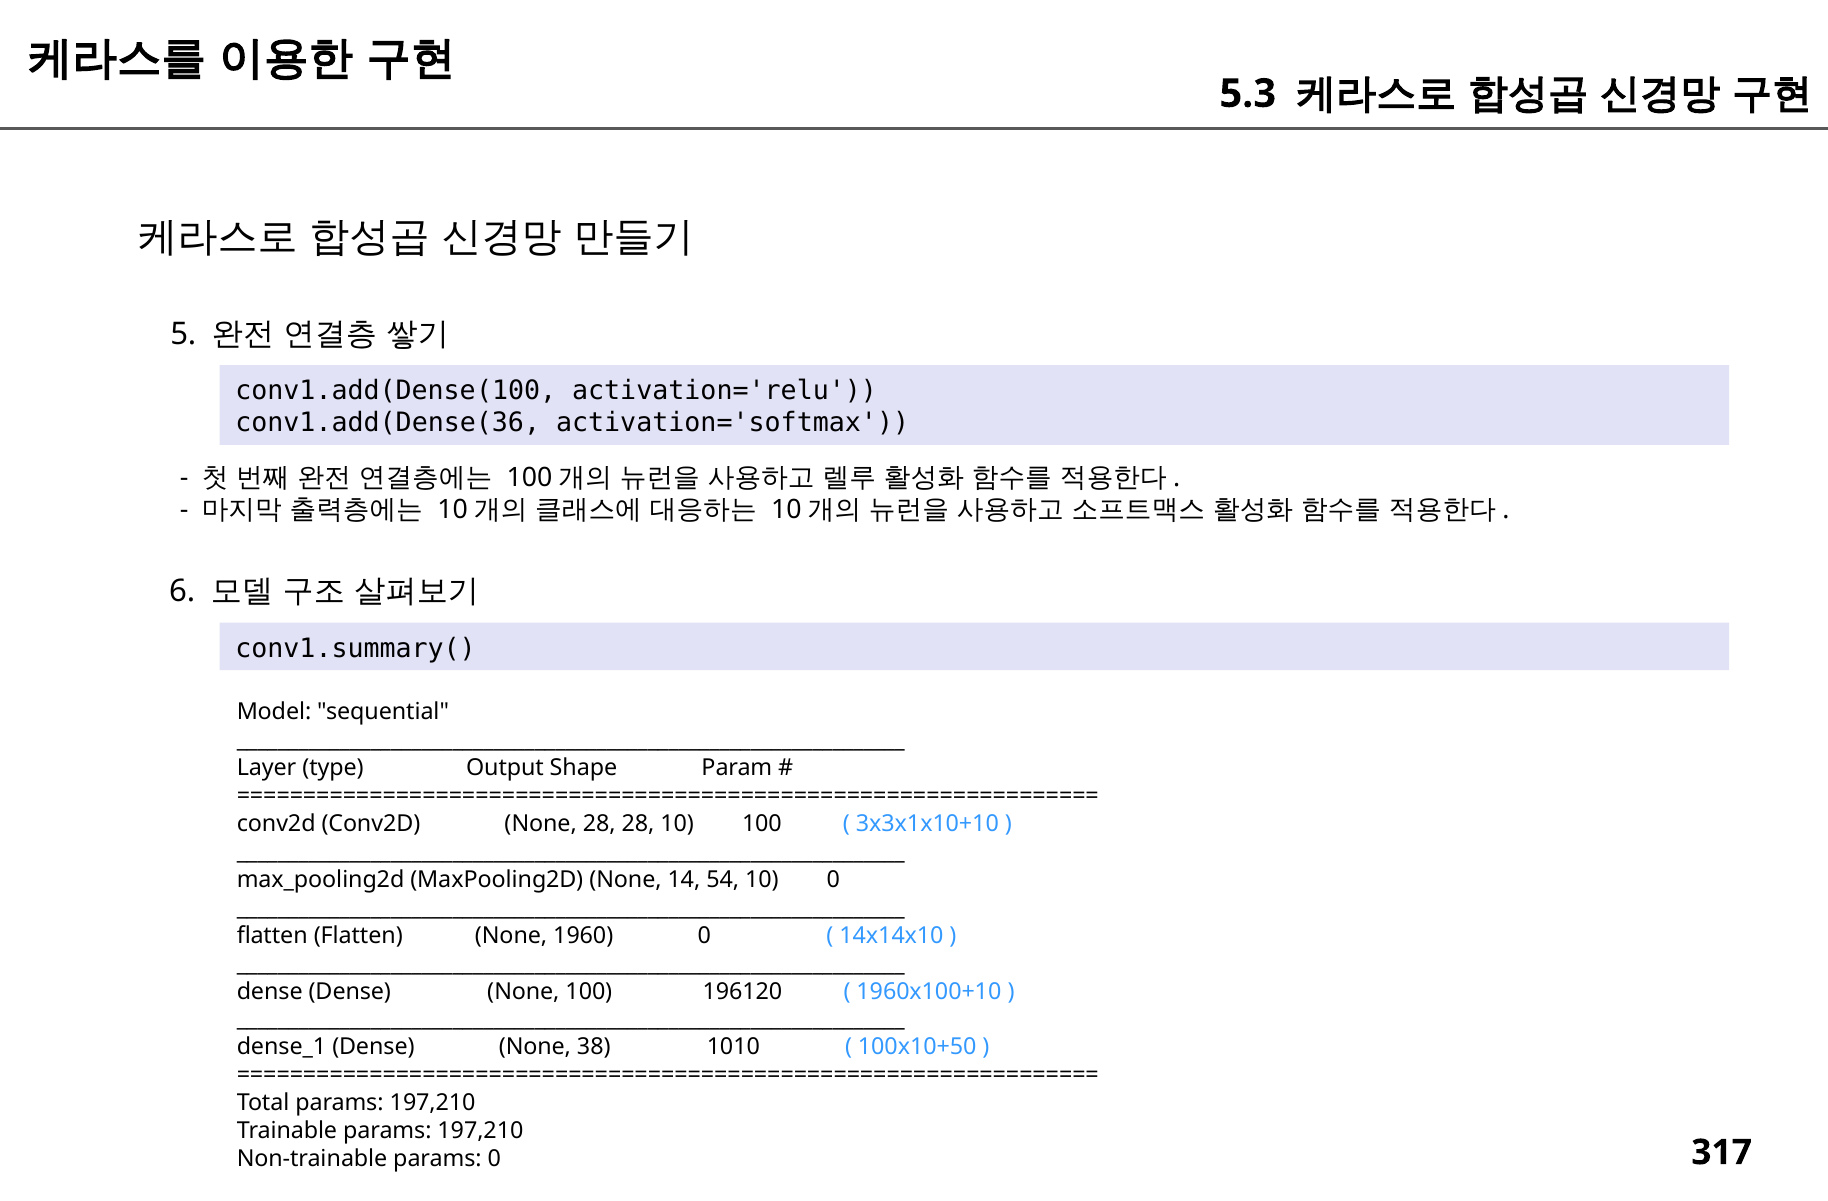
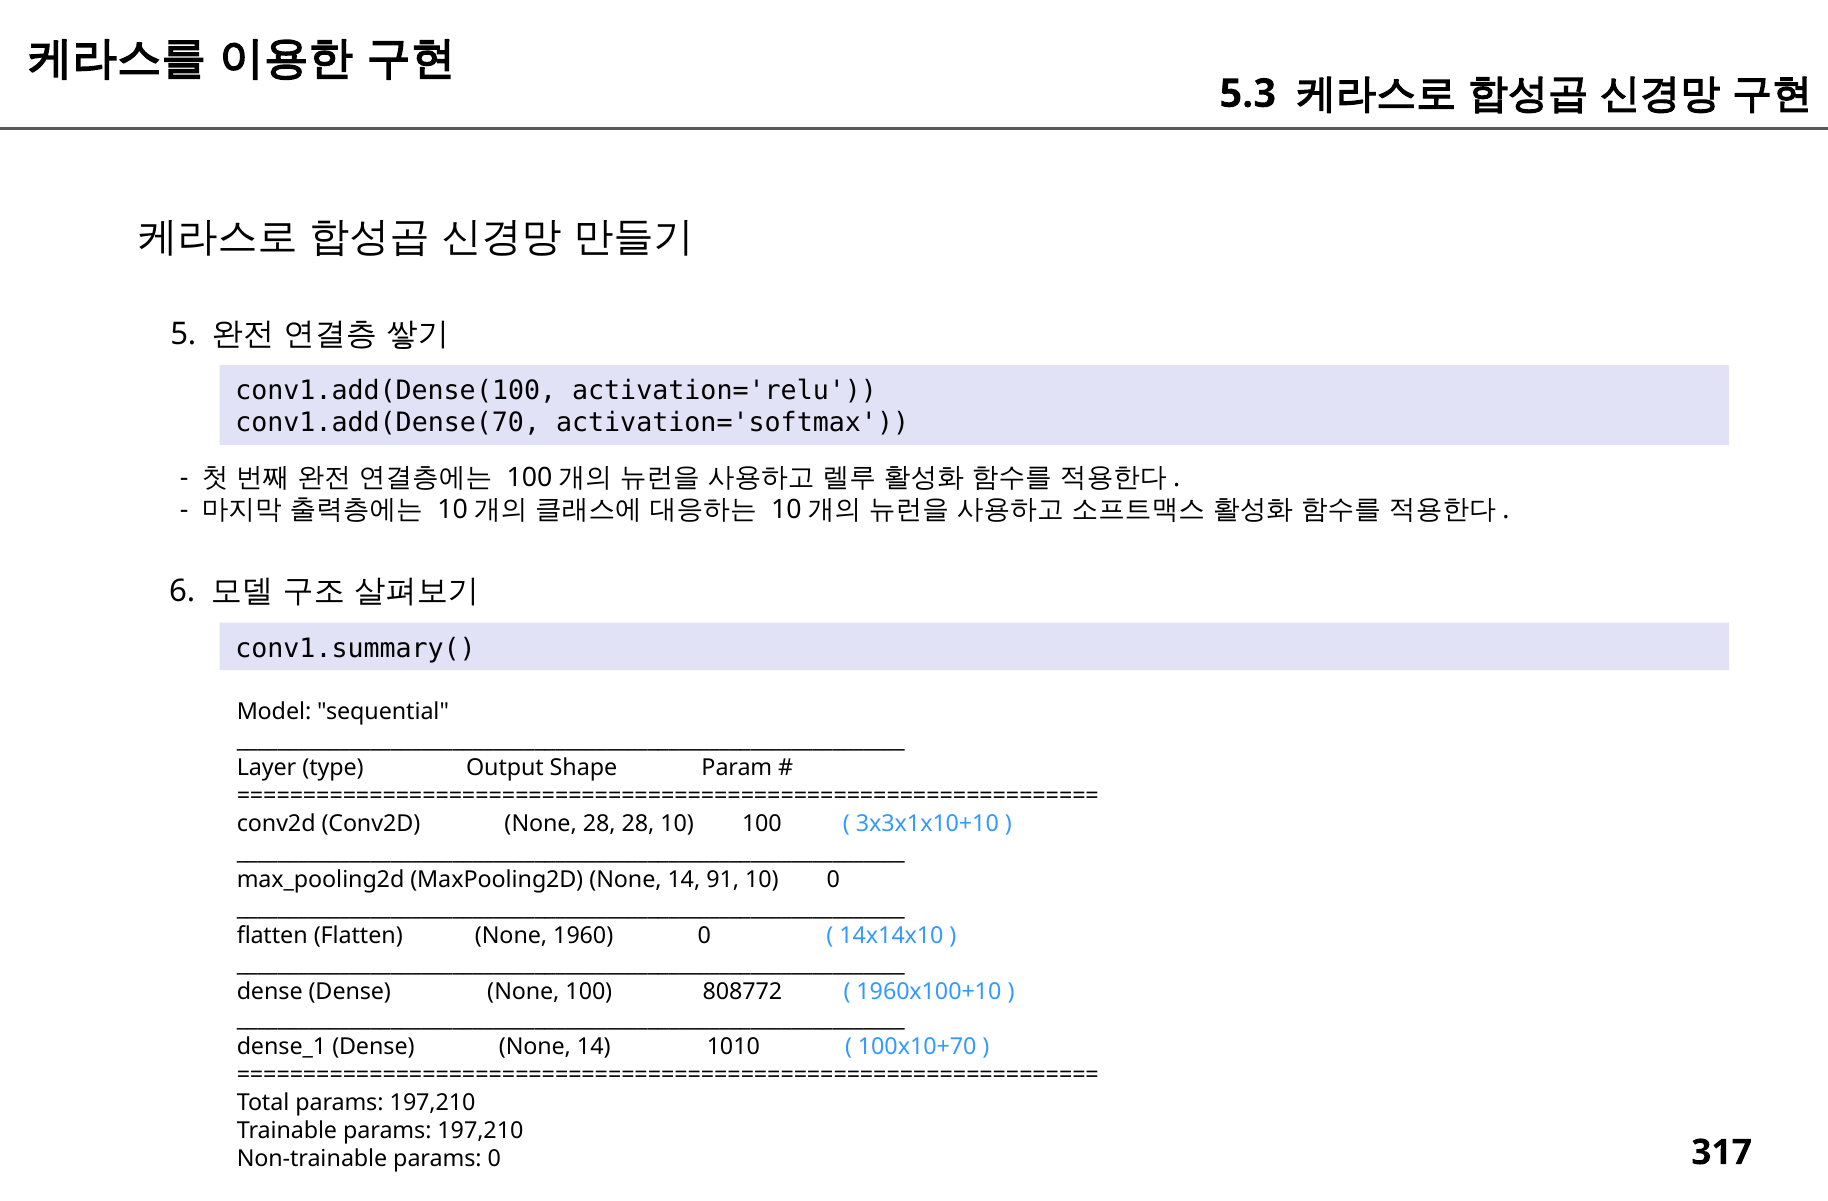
conv1.add(Dense(36: conv1.add(Dense(36 -> conv1.add(Dense(70 (388, 423)
54: 54 -> 91 (723, 879)
196120: 196120 -> 808772 (742, 991)
Dense None 38: 38 -> 14 (594, 1047)
100x10+50: 100x10+50 -> 100x10+70 (917, 1047)
